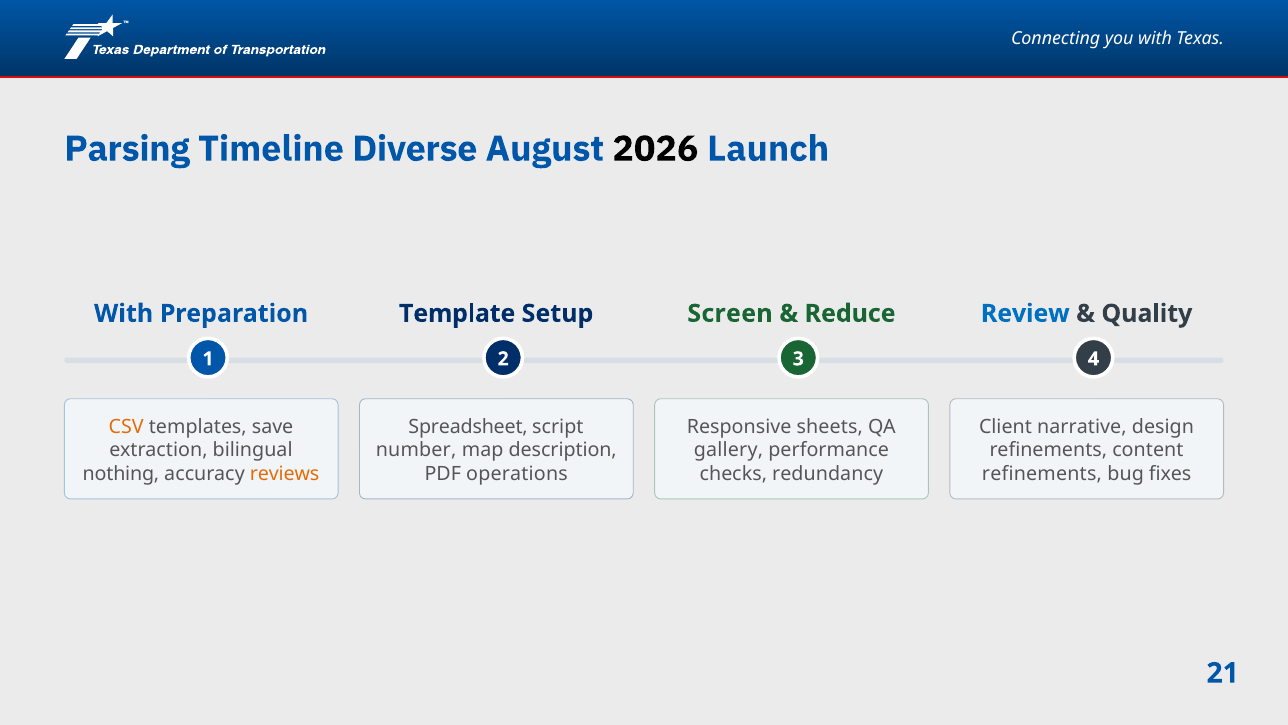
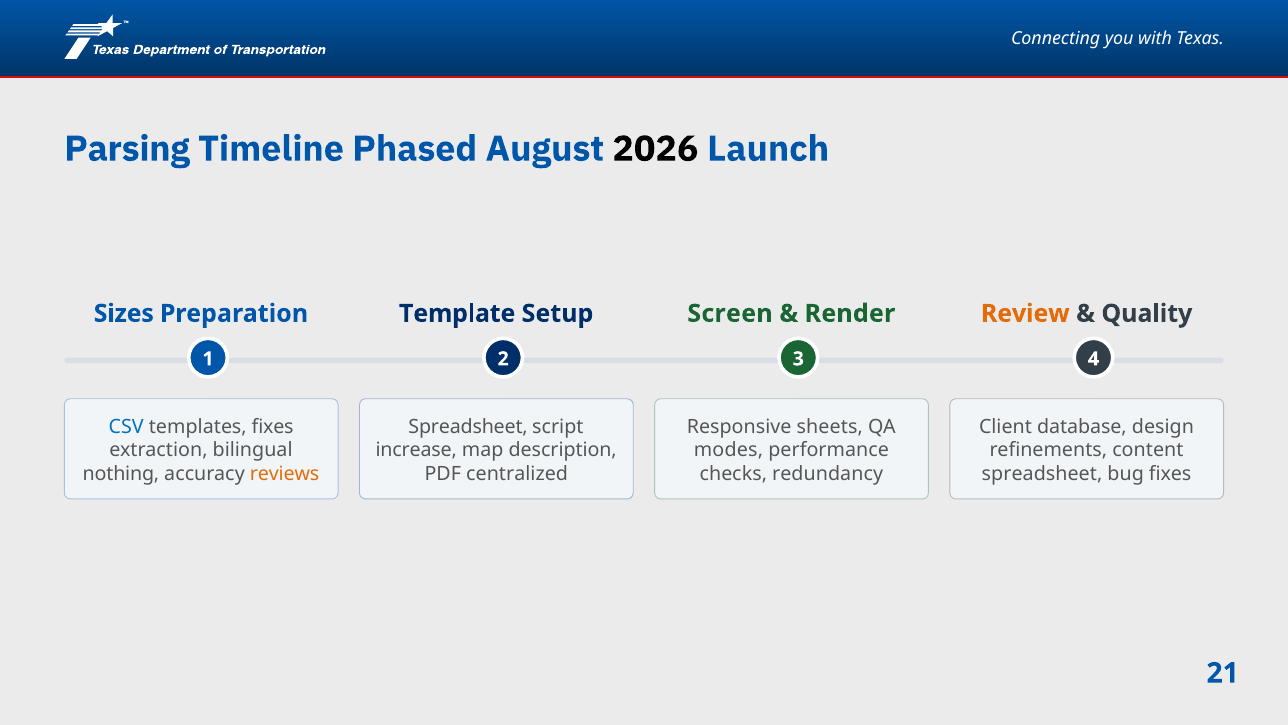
Diverse: Diverse -> Phased (415, 149)
With: With -> Sizes (124, 314)
Reduce: Reduce -> Render (850, 314)
Review colour: blue -> orange (1025, 314)
CSV colour: orange -> blue (126, 427)
templates save: save -> fixes (273, 427)
narrative: narrative -> database (1082, 427)
number: number -> increase (416, 450)
gallery: gallery -> modes (728, 450)
operations: operations -> centralized (517, 474)
refinements: refinements -> spreadsheet (1042, 474)
